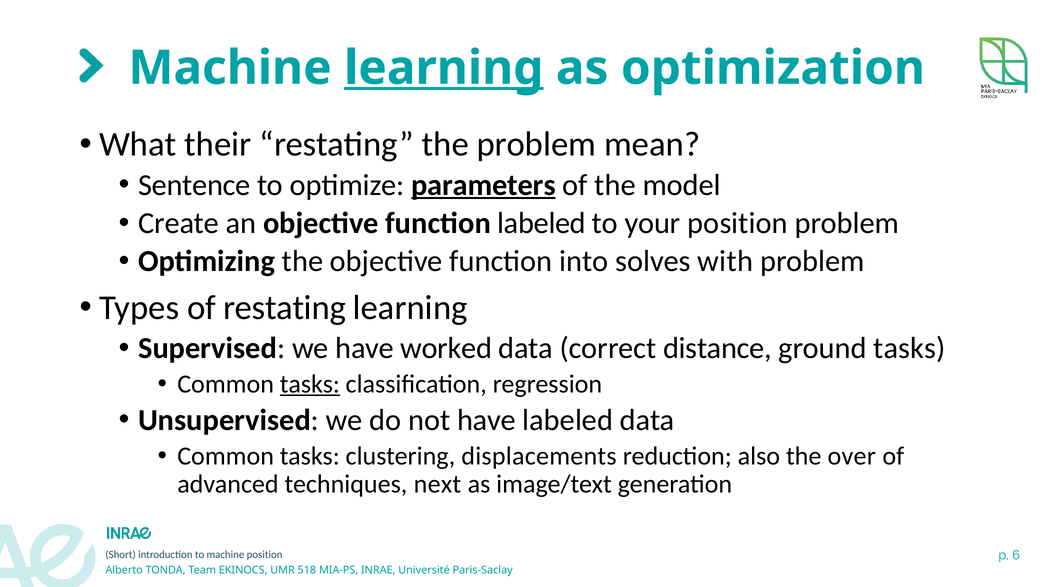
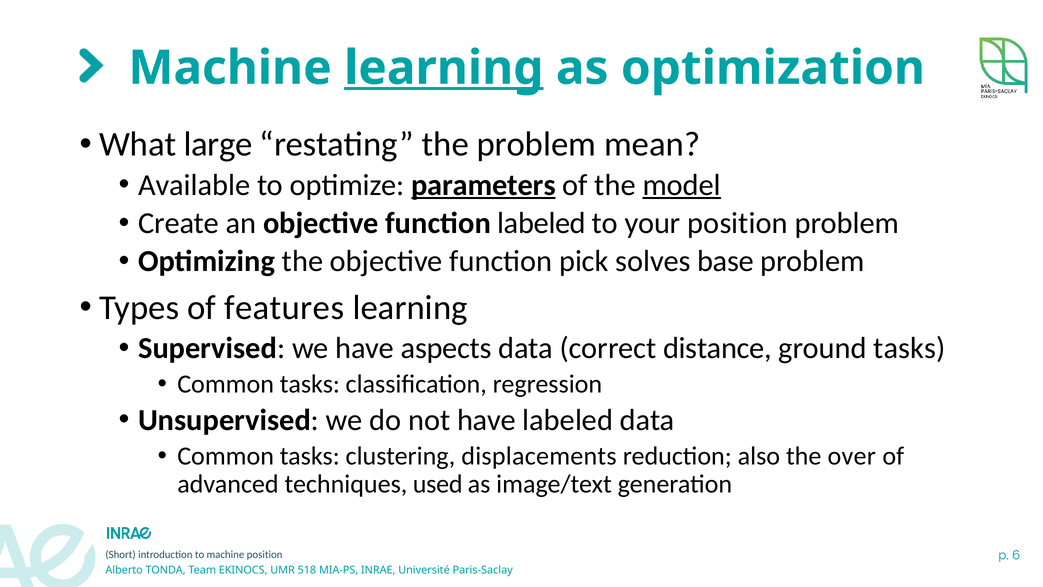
their: their -> large (218, 144)
Sentence: Sentence -> Available (194, 185)
model underline: none -> present (682, 185)
into: into -> pick (584, 261)
with: with -> base (726, 261)
of restating: restating -> features (284, 307)
worked: worked -> aspects (446, 348)
tasks underline: present -> none (310, 384)
next: next -> used (438, 484)
